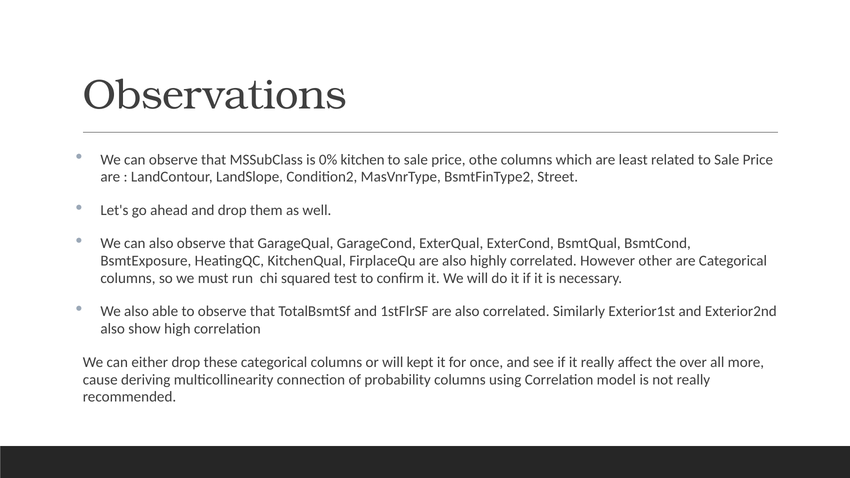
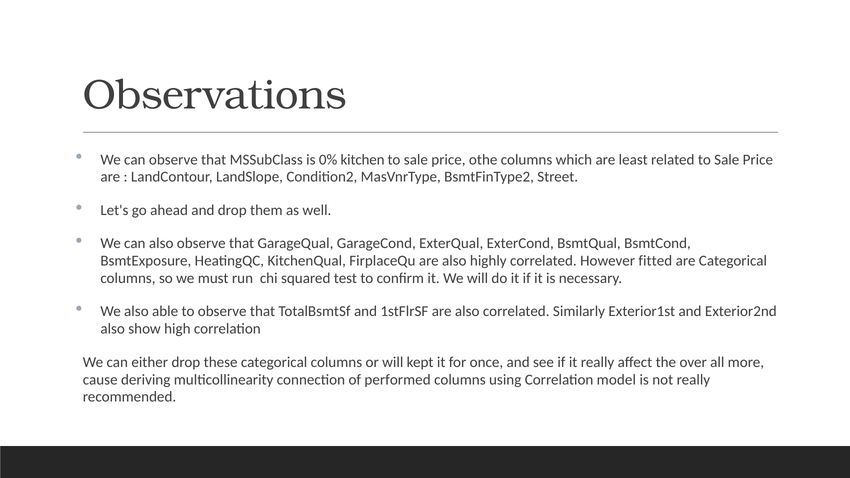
other: other -> fitted (655, 261)
probability: probability -> performed (398, 380)
